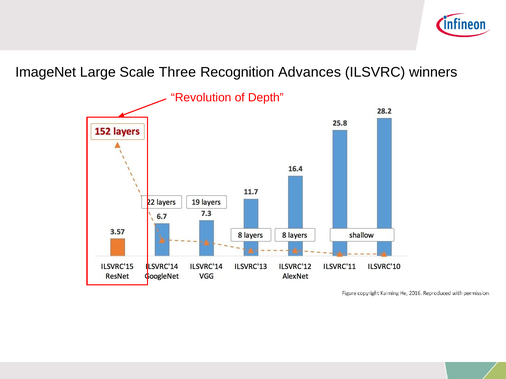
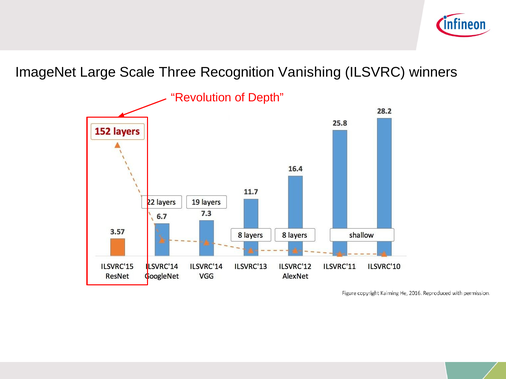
Advances: Advances -> Vanishing (310, 72)
